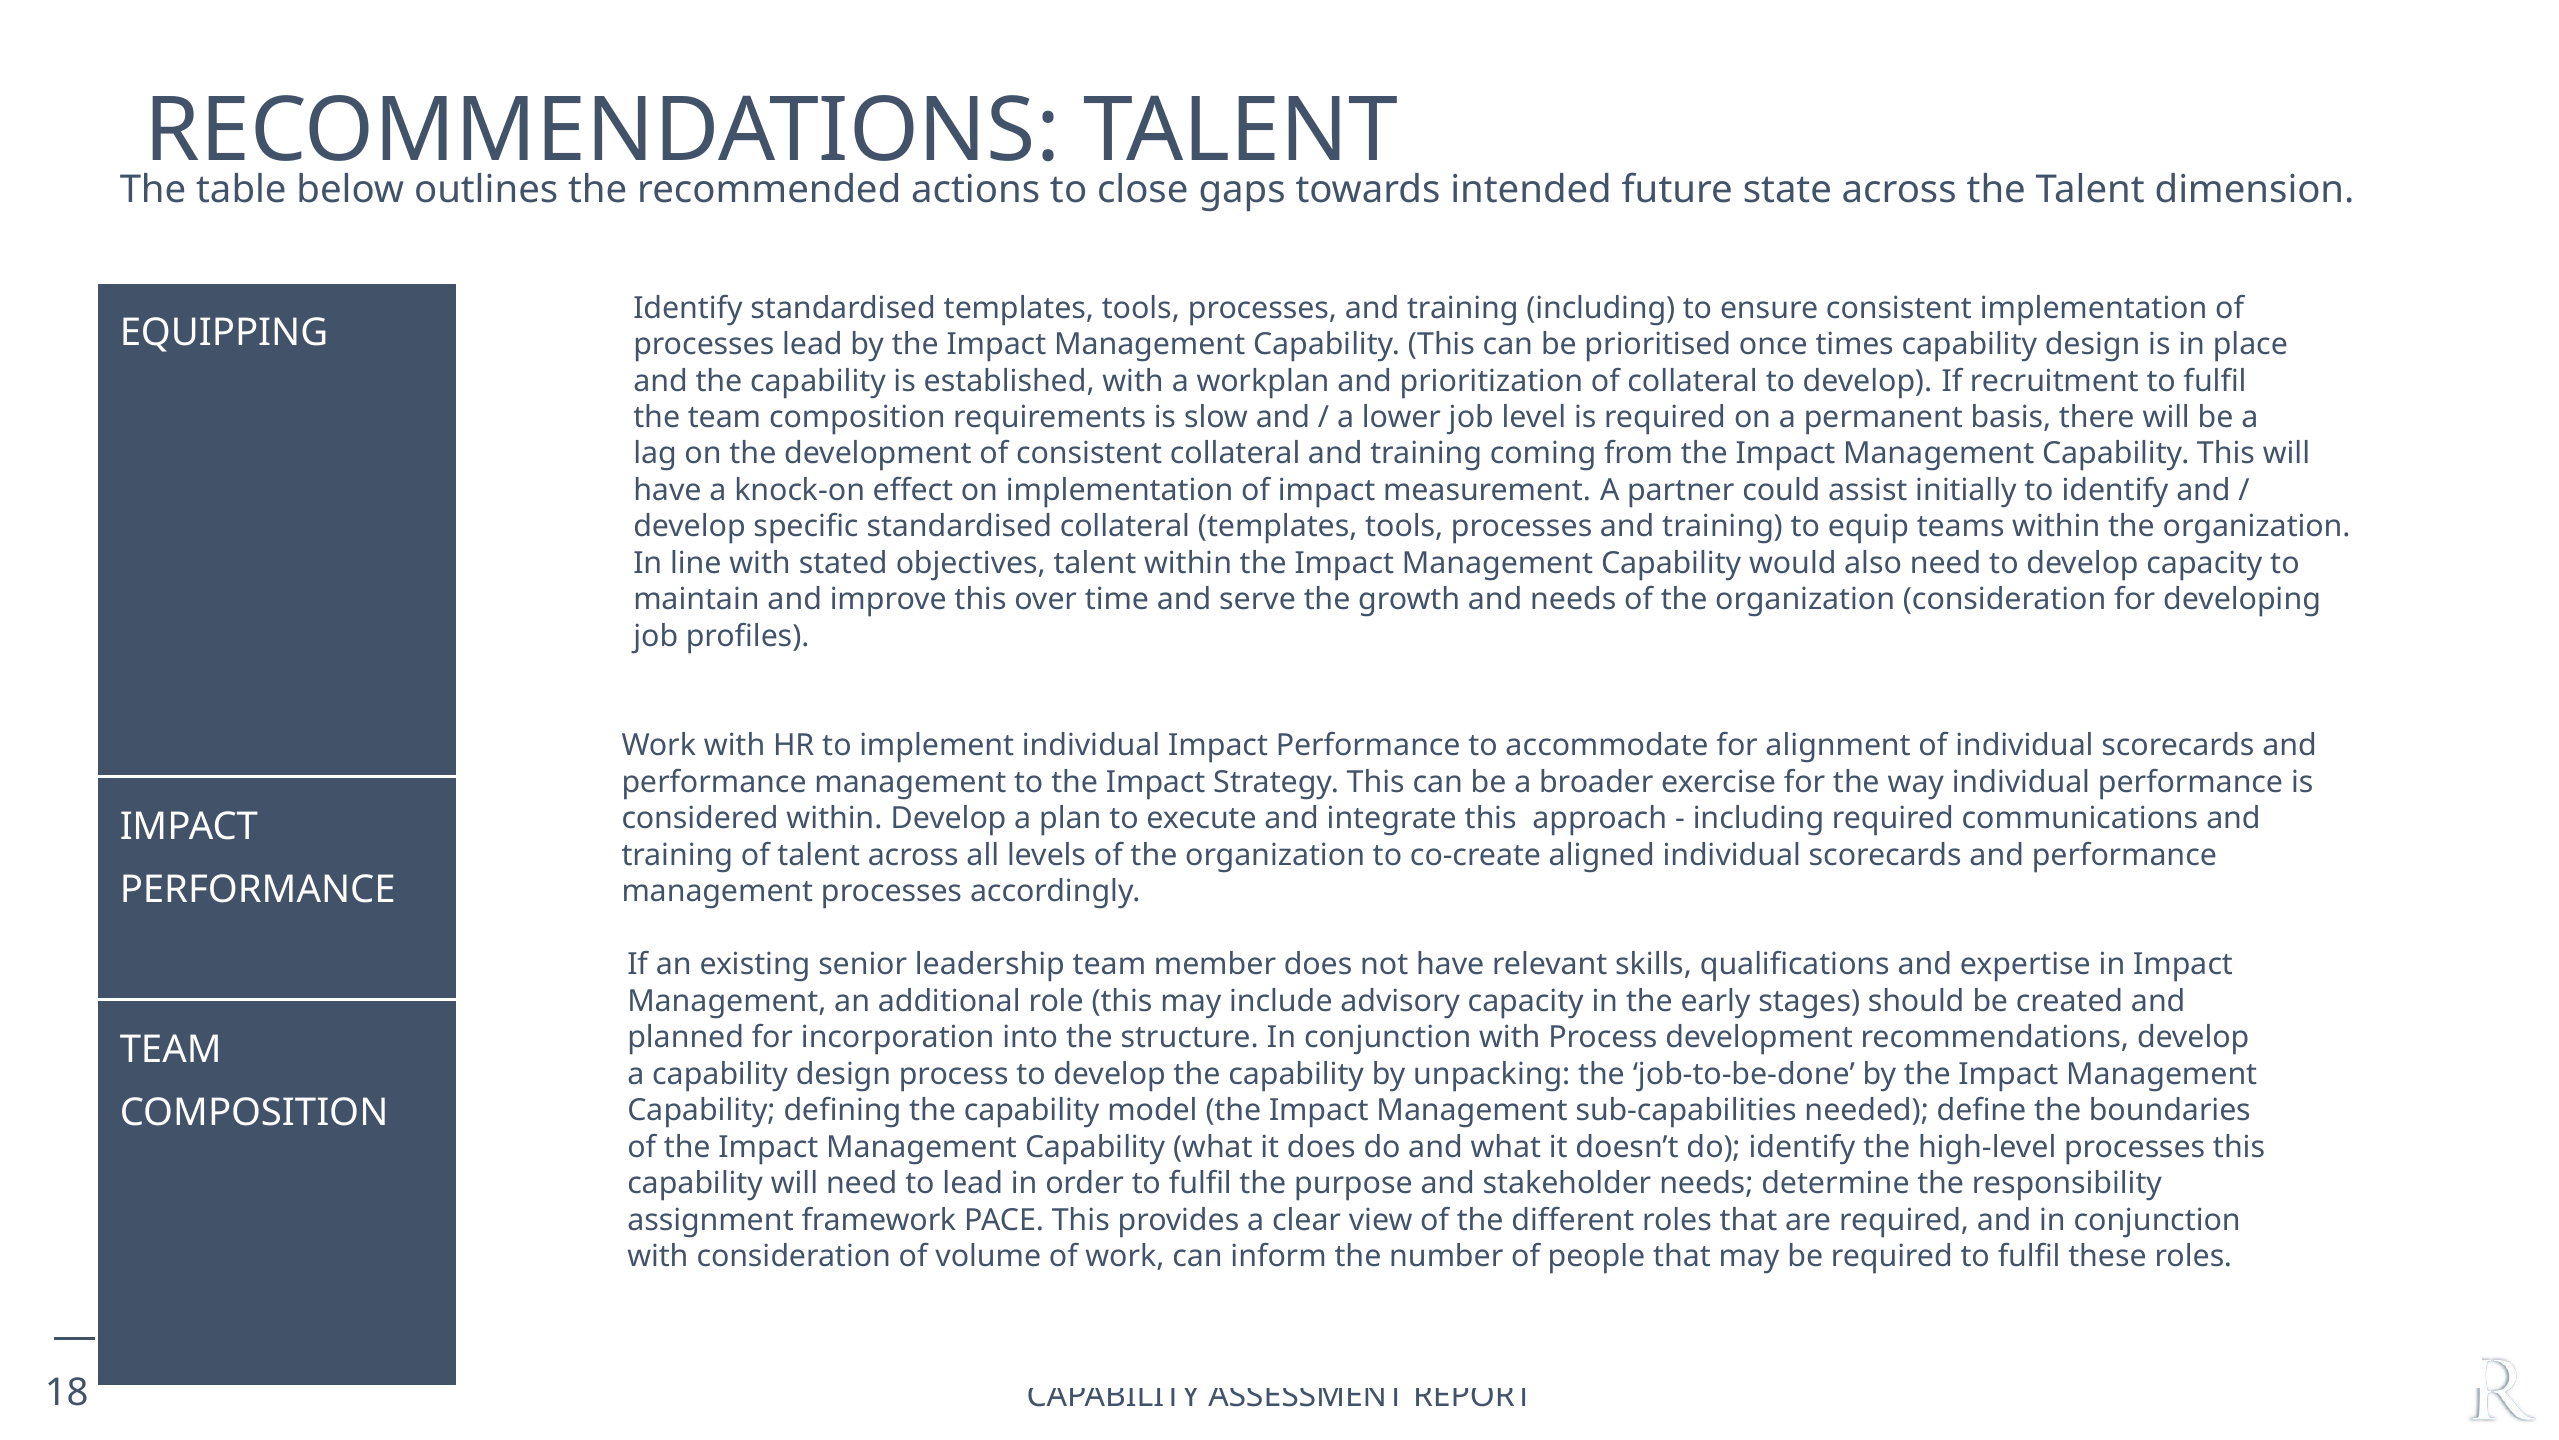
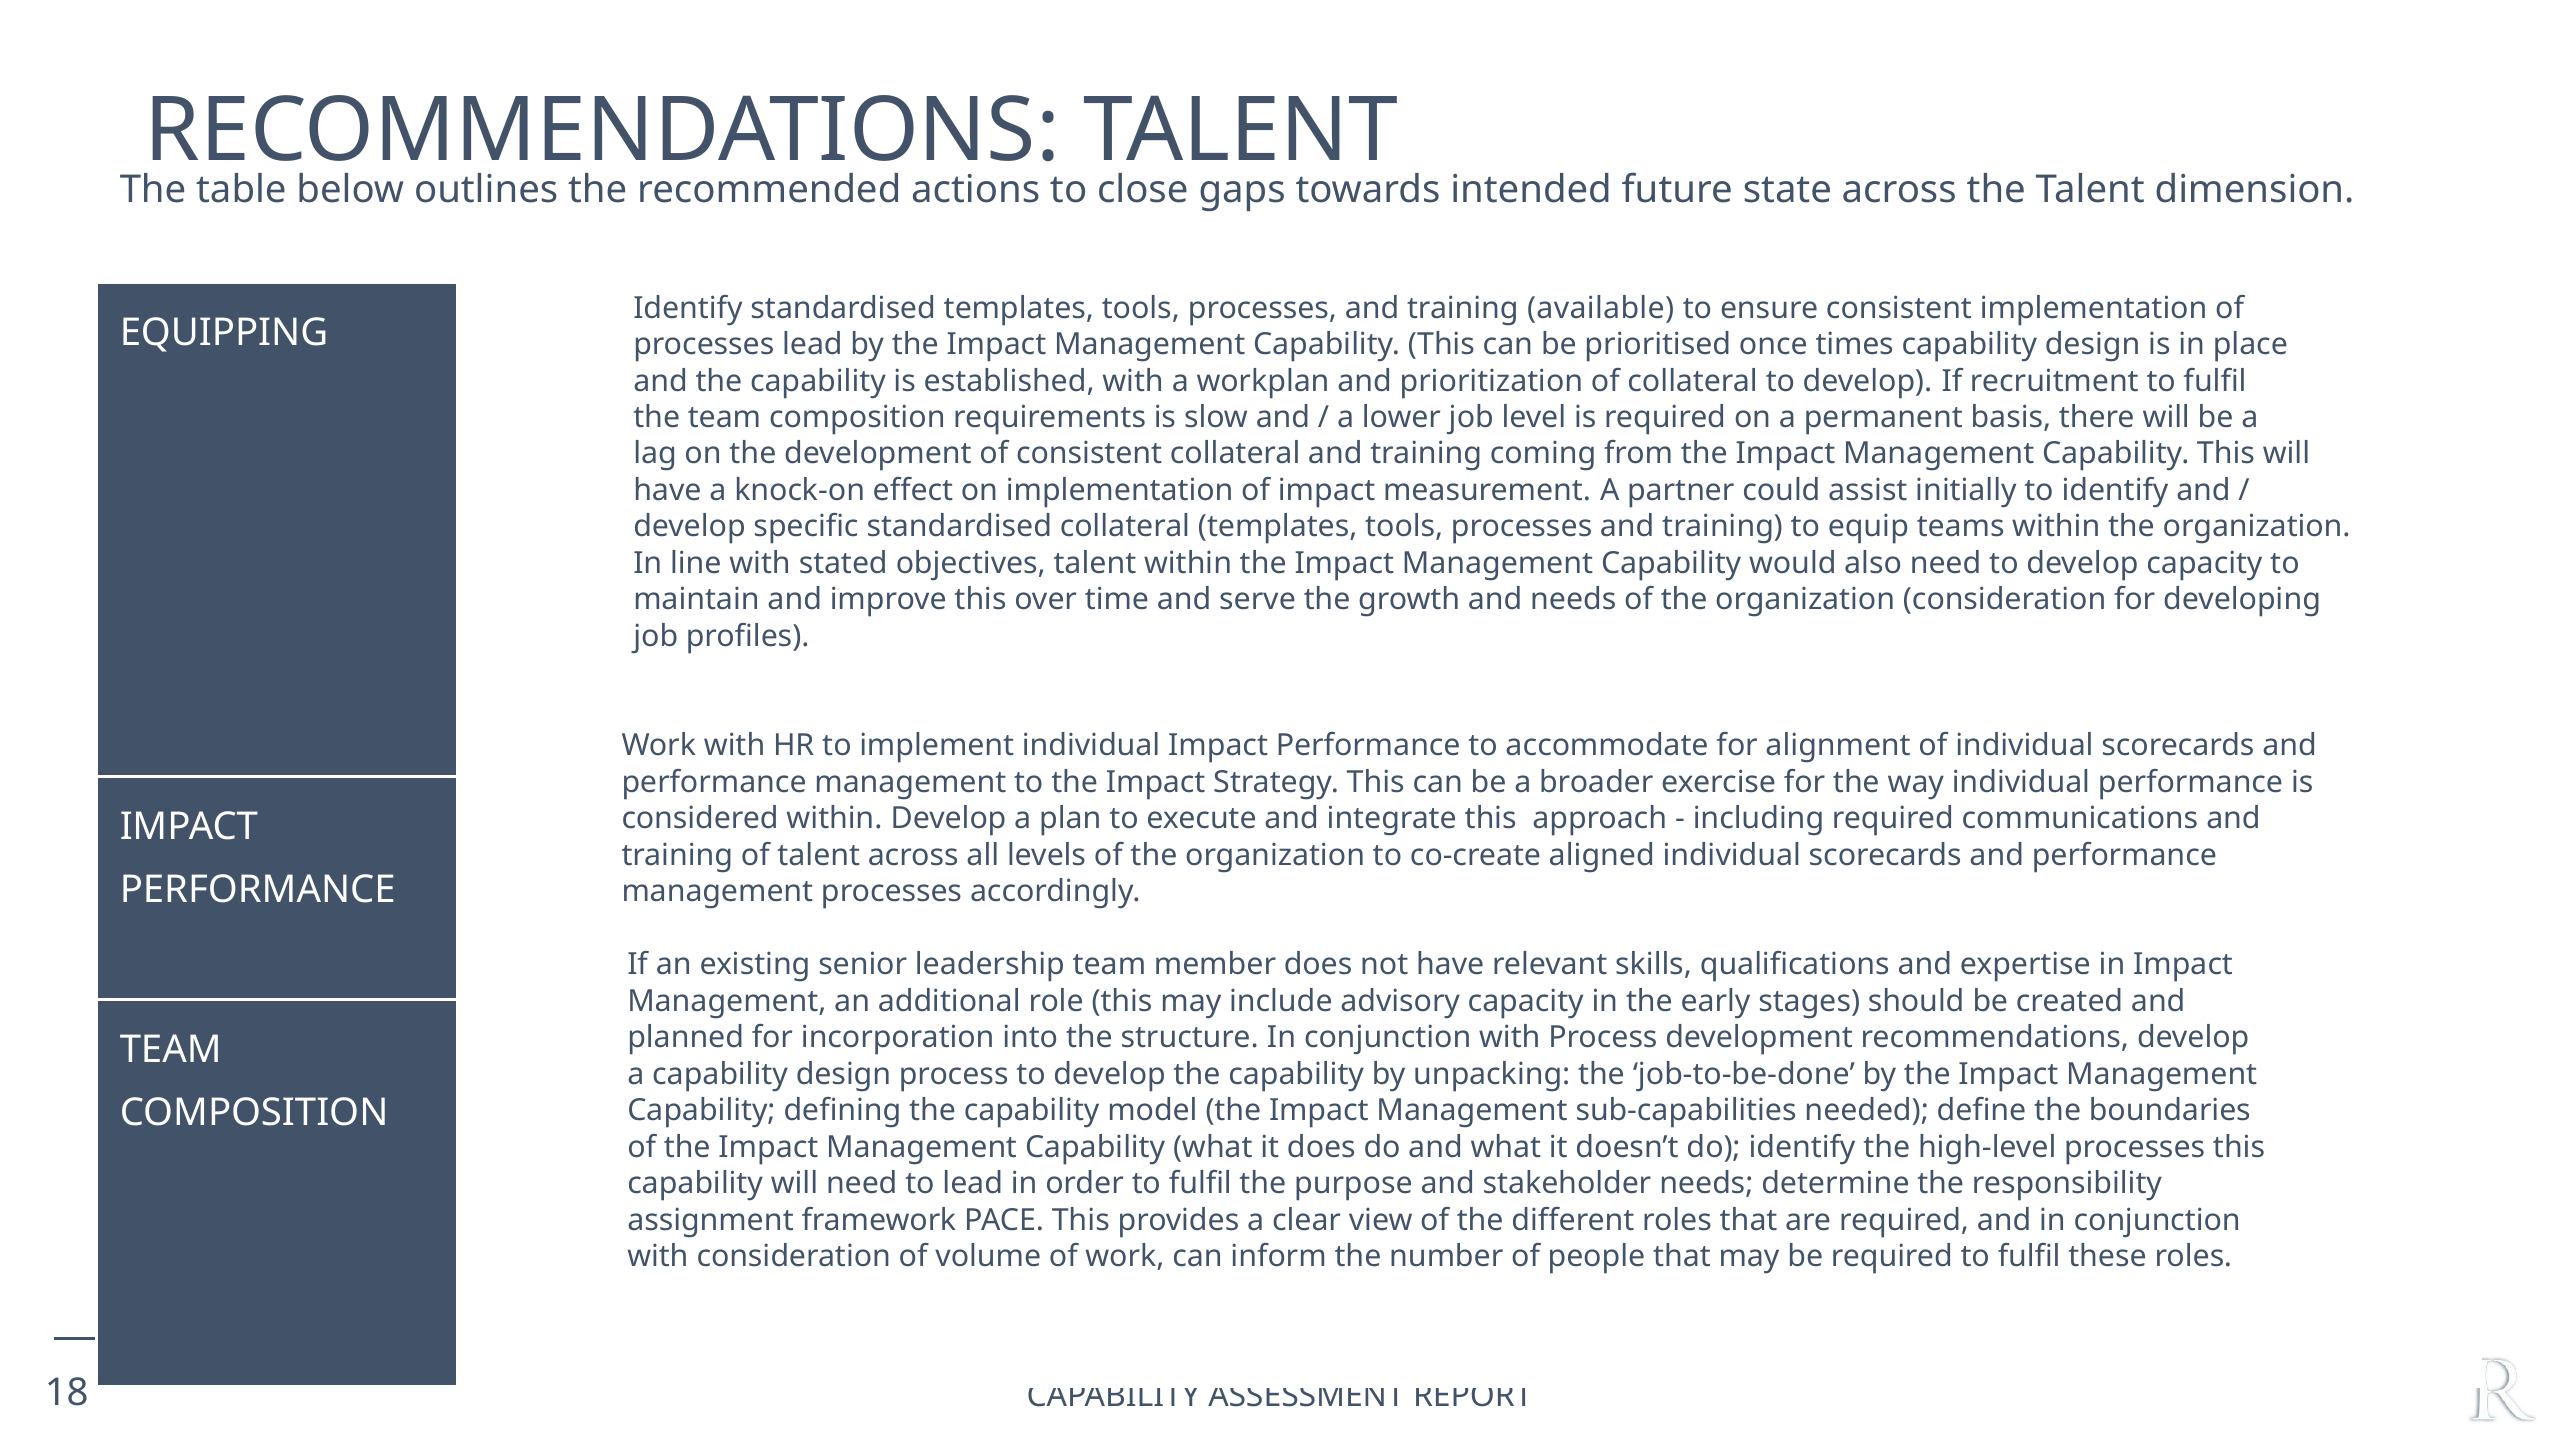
training including: including -> available (1601, 308)
